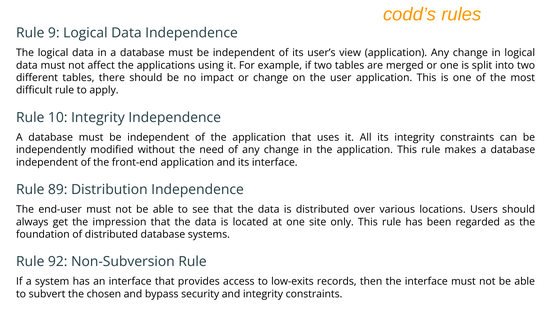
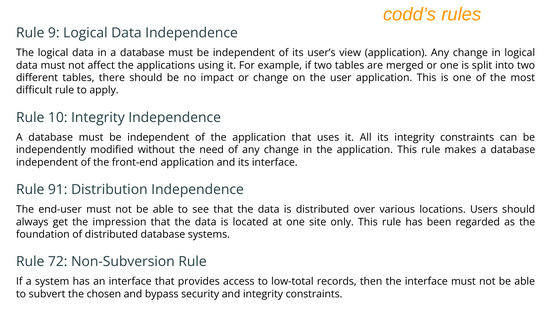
89: 89 -> 91 (58, 190)
92: 92 -> 72 (58, 262)
low-exits: low-exits -> low-total (292, 282)
